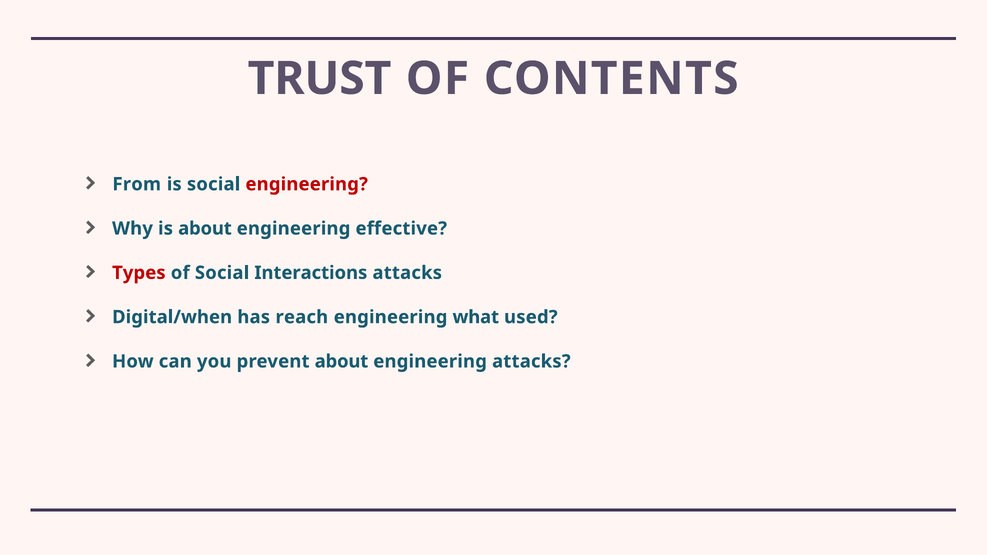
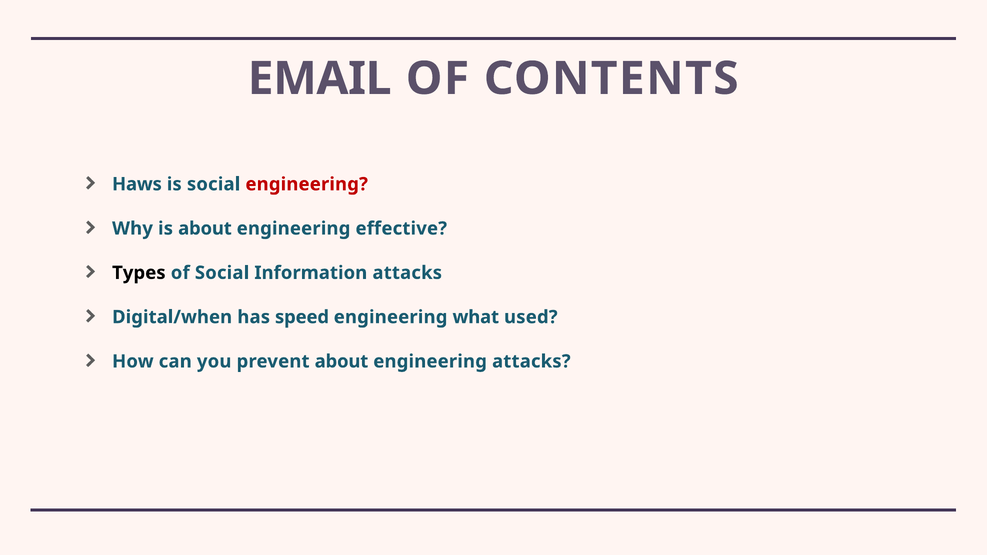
TRUST: TRUST -> EMAIL (320, 79)
From: From -> Haws (137, 184)
Types colour: red -> black (139, 273)
Interactions: Interactions -> Information (311, 273)
reach: reach -> speed (302, 317)
